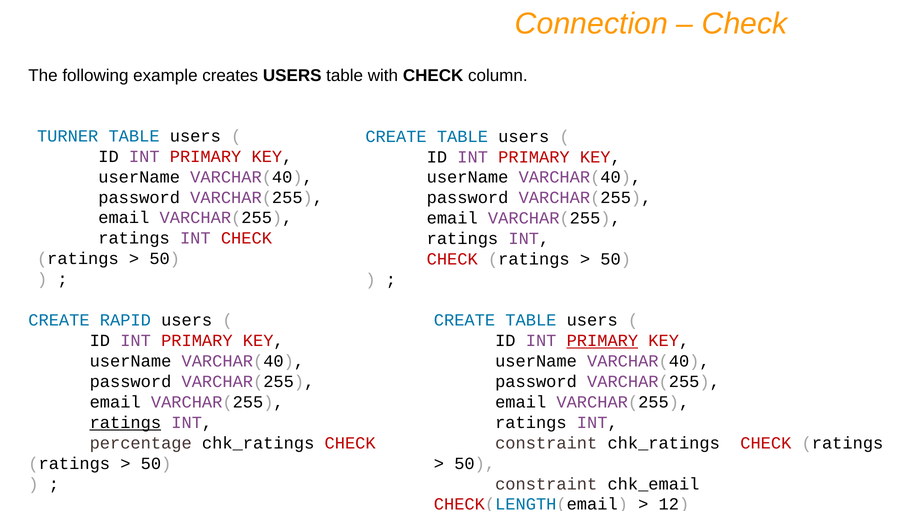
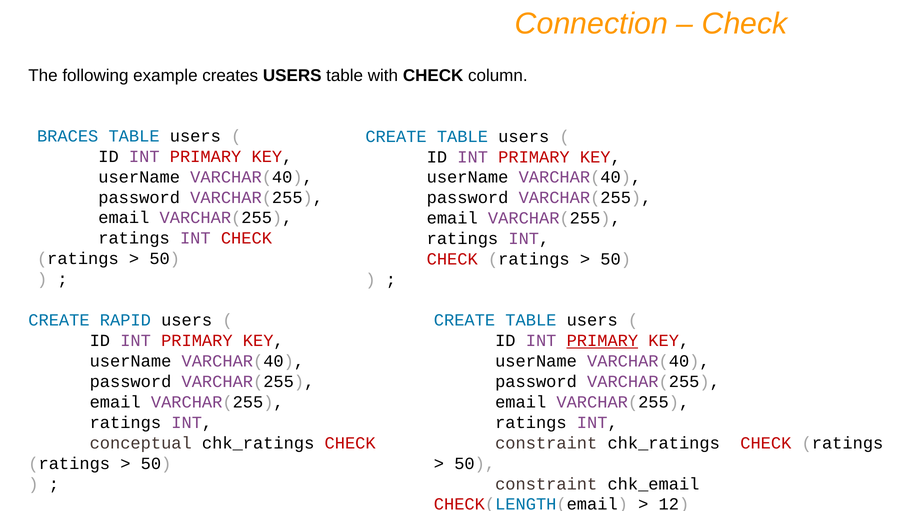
TURNER: TURNER -> BRACES (68, 136)
ratings underline: present -> none (125, 422)
percentage: percentage -> conceptual (141, 443)
